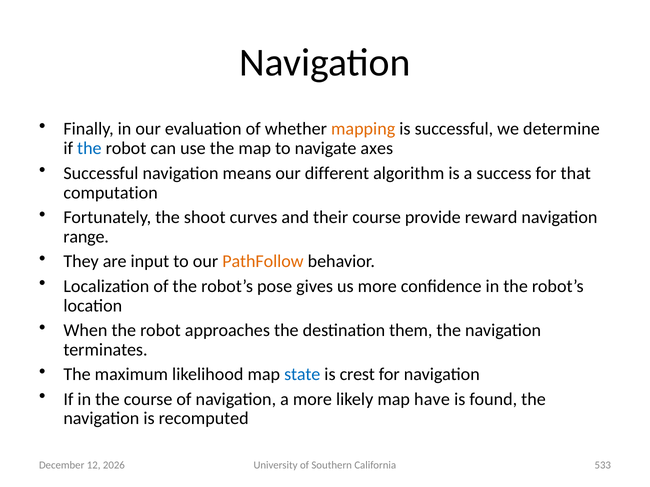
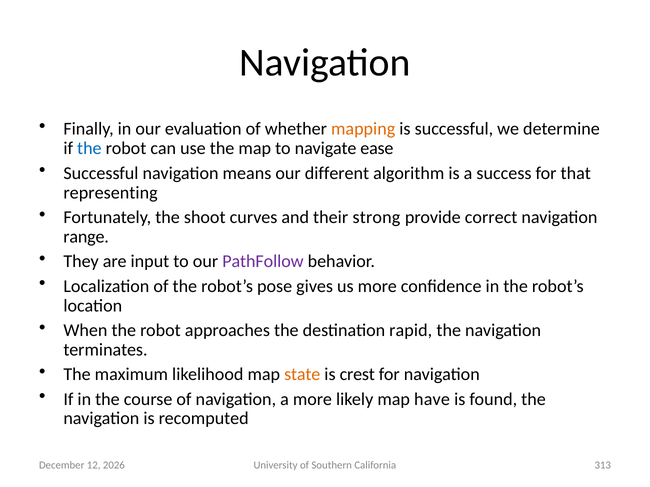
axes: axes -> ease (377, 149)
computation: computation -> representing (111, 193)
their course: course -> strong (376, 217)
reward: reward -> correct (491, 217)
PathFollow colour: orange -> purple (263, 262)
them: them -> rapid (411, 331)
state colour: blue -> orange (302, 375)
533: 533 -> 313 (603, 465)
